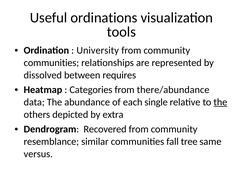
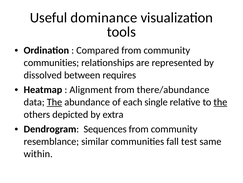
ordinations: ordinations -> dominance (104, 18)
University: University -> Compared (98, 50)
Categories: Categories -> Alignment (91, 89)
The underline: none -> present (54, 102)
Recovered: Recovered -> Sequences (105, 129)
tree: tree -> test (189, 141)
versus: versus -> within (38, 153)
